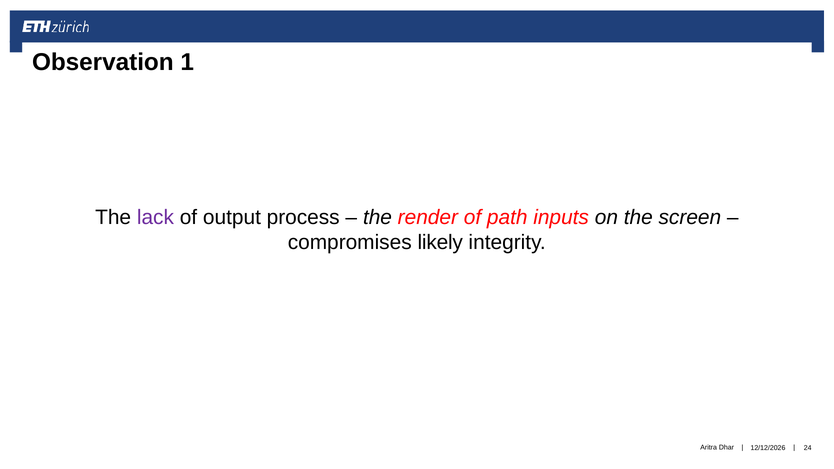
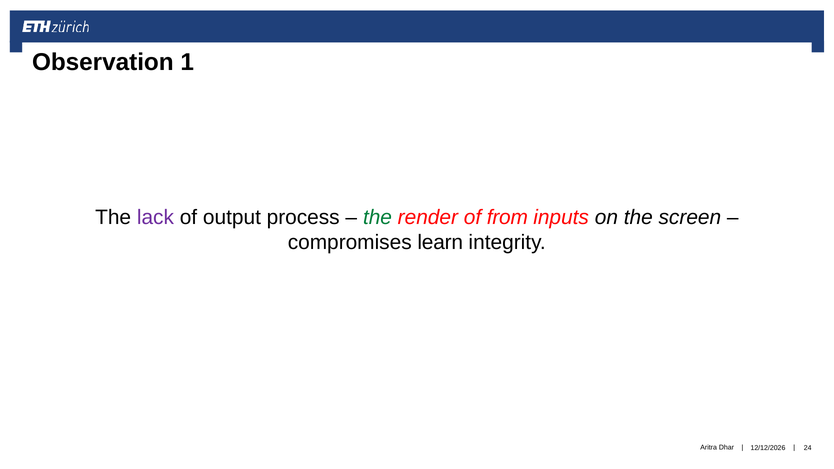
the colour: black -> green (377, 217)
path: path -> from (507, 217)
likely: likely -> learn (440, 242)
